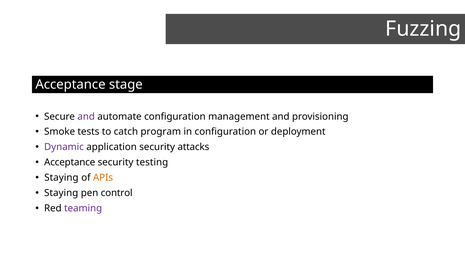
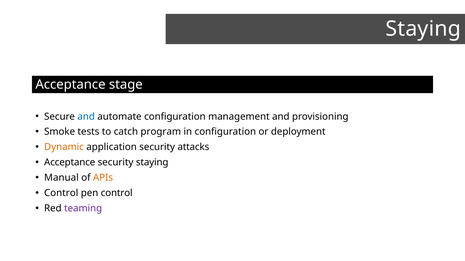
Fuzzing: Fuzzing -> Staying (423, 29)
and colour: purple -> blue (86, 117)
Dynamic colour: purple -> orange (64, 147)
security testing: testing -> staying (152, 163)
Staying: Staying -> Manual (61, 178)
Staying: Staying -> Control (61, 193)
